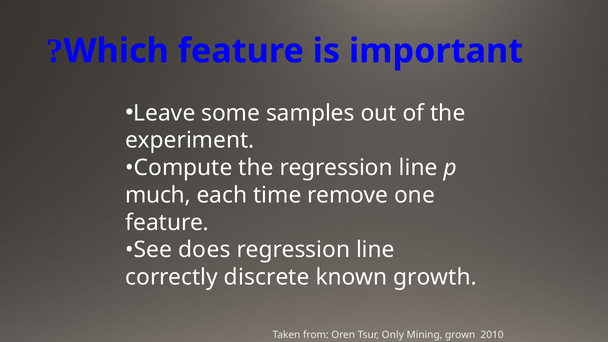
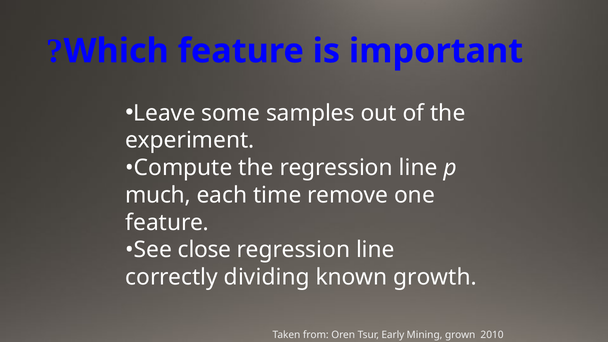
does: does -> close (205, 250)
discrete: discrete -> dividing (267, 277)
Only: Only -> Early (393, 335)
